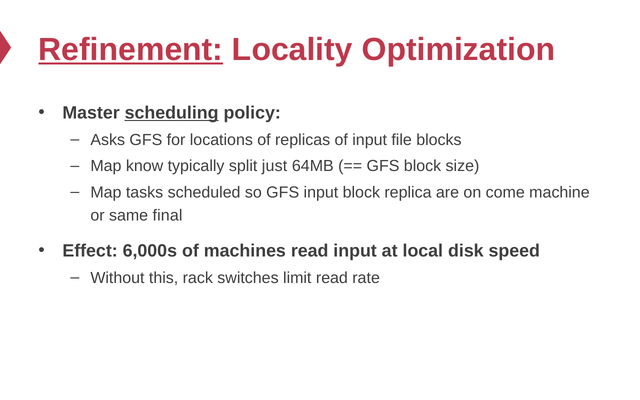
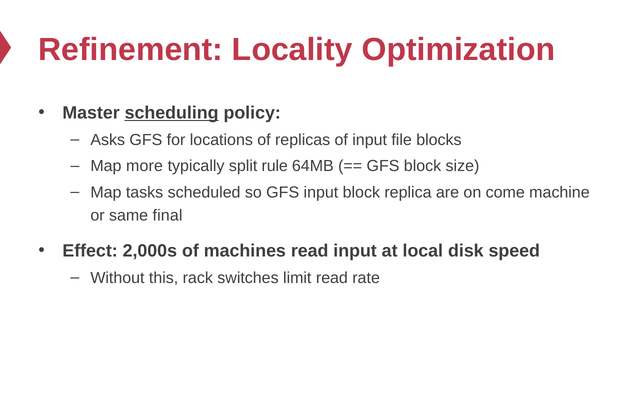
Refinement underline: present -> none (131, 50)
know: know -> more (144, 166)
just: just -> rule (275, 166)
6,000s: 6,000s -> 2,000s (150, 251)
